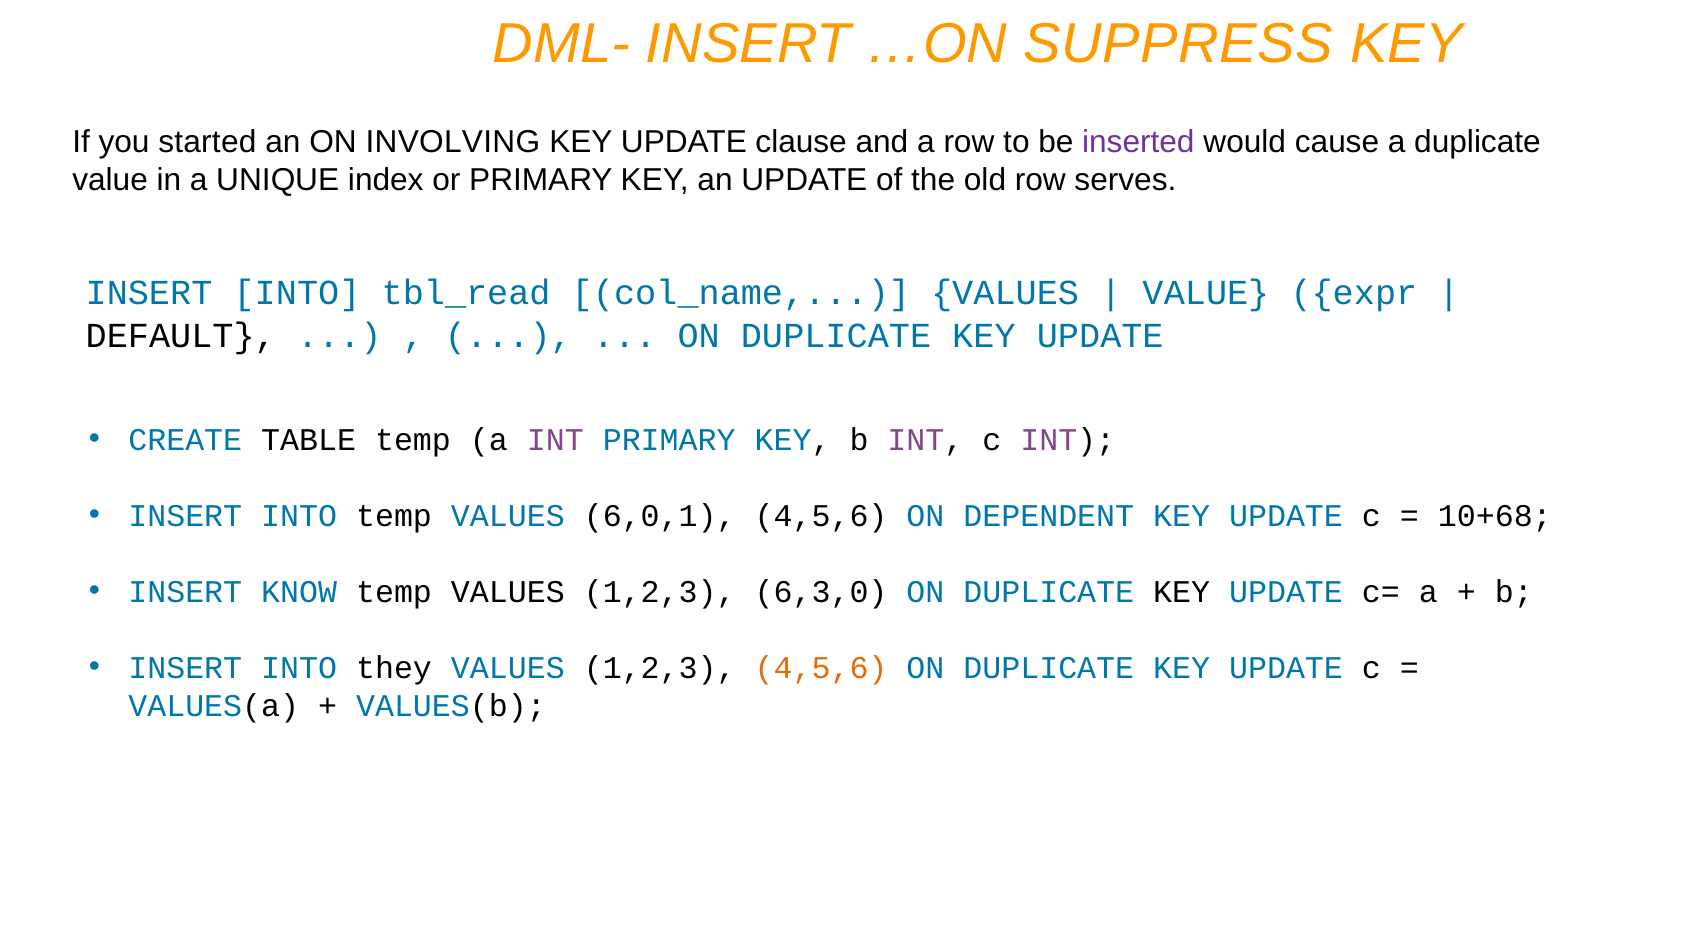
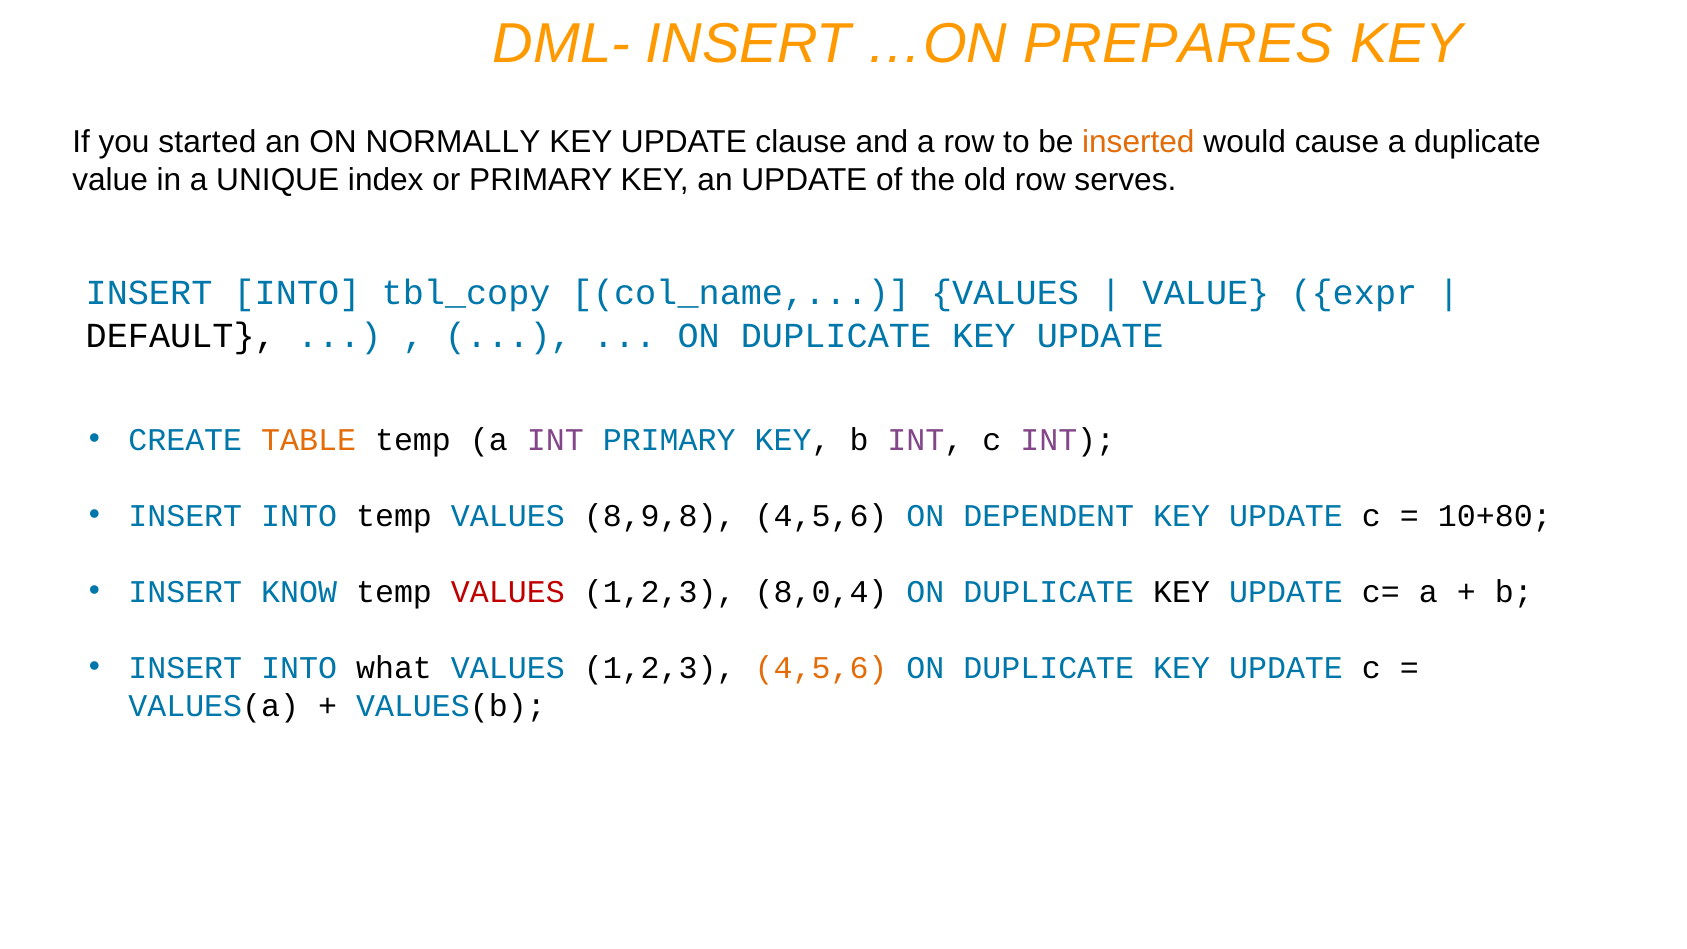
SUPPRESS: SUPPRESS -> PREPARES (1178, 44)
INVOLVING: INVOLVING -> NORMALLY (453, 142)
inserted colour: purple -> orange (1138, 142)
tbl_read: tbl_read -> tbl_copy (466, 293)
TABLE colour: black -> orange (309, 440)
6,0,1: 6,0,1 -> 8,9,8 (660, 516)
10+68: 10+68 -> 10+80 (1495, 516)
VALUES colour: black -> red (508, 592)
6,3,0: 6,3,0 -> 8,0,4 (821, 592)
they: they -> what (394, 668)
